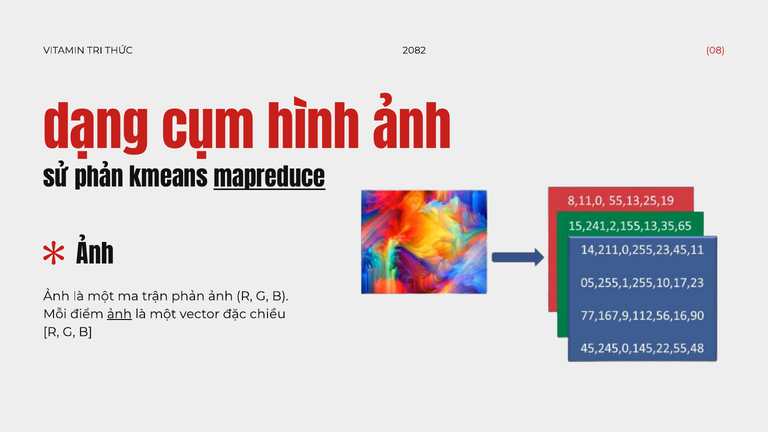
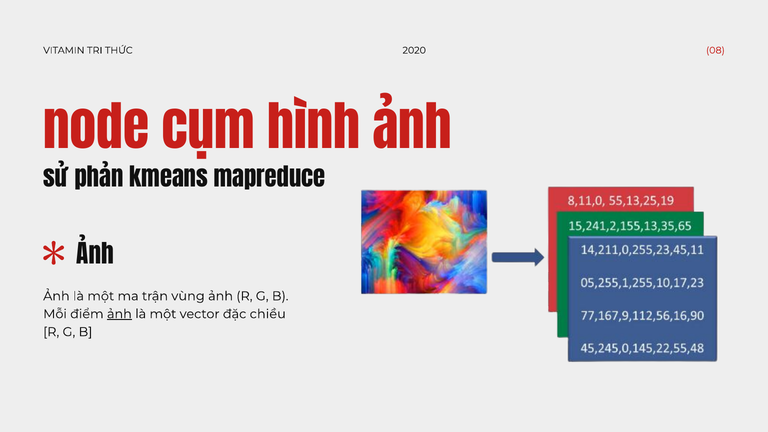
2082: 2082 -> 2020 (414, 50)
dạng: dạng -> node (96, 131)
mapreduce underline: present -> none (270, 179)
trận phản: phản -> vùng (188, 296)
